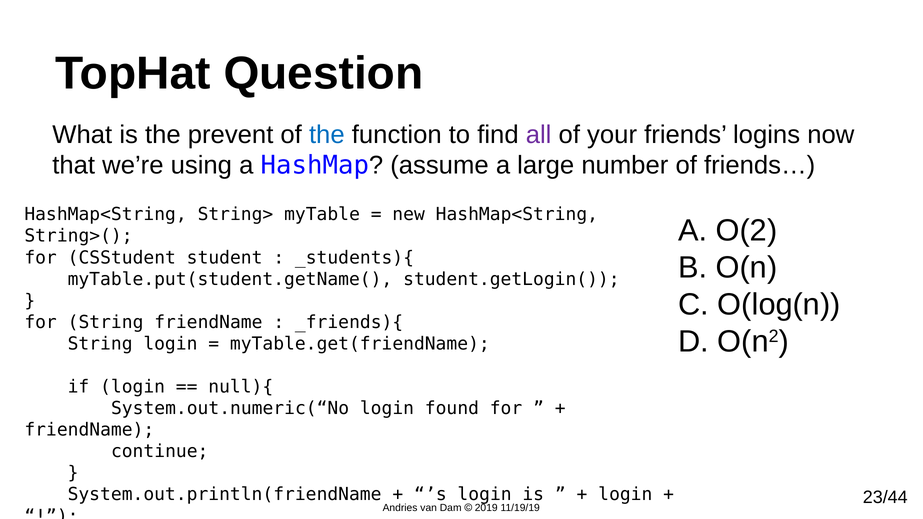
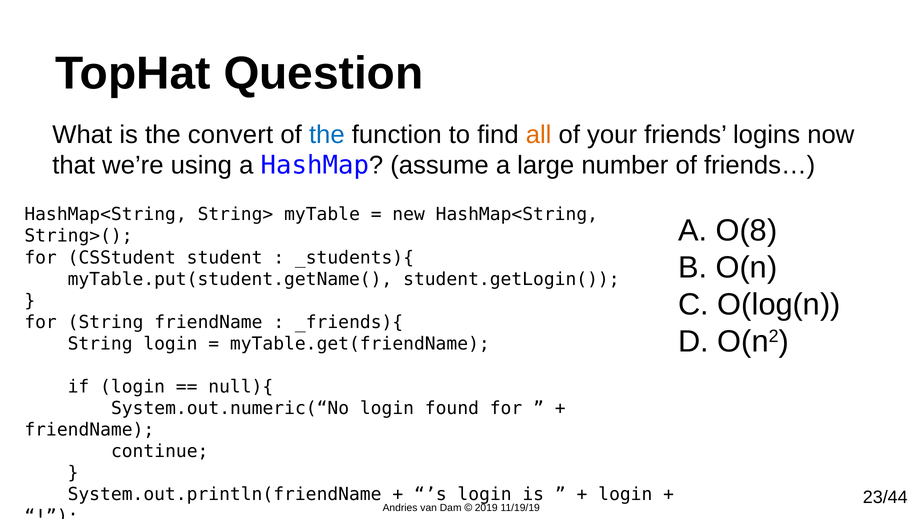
prevent: prevent -> convert (230, 135)
all colour: purple -> orange (539, 135)
O(2: O(2 -> O(8 (747, 231)
